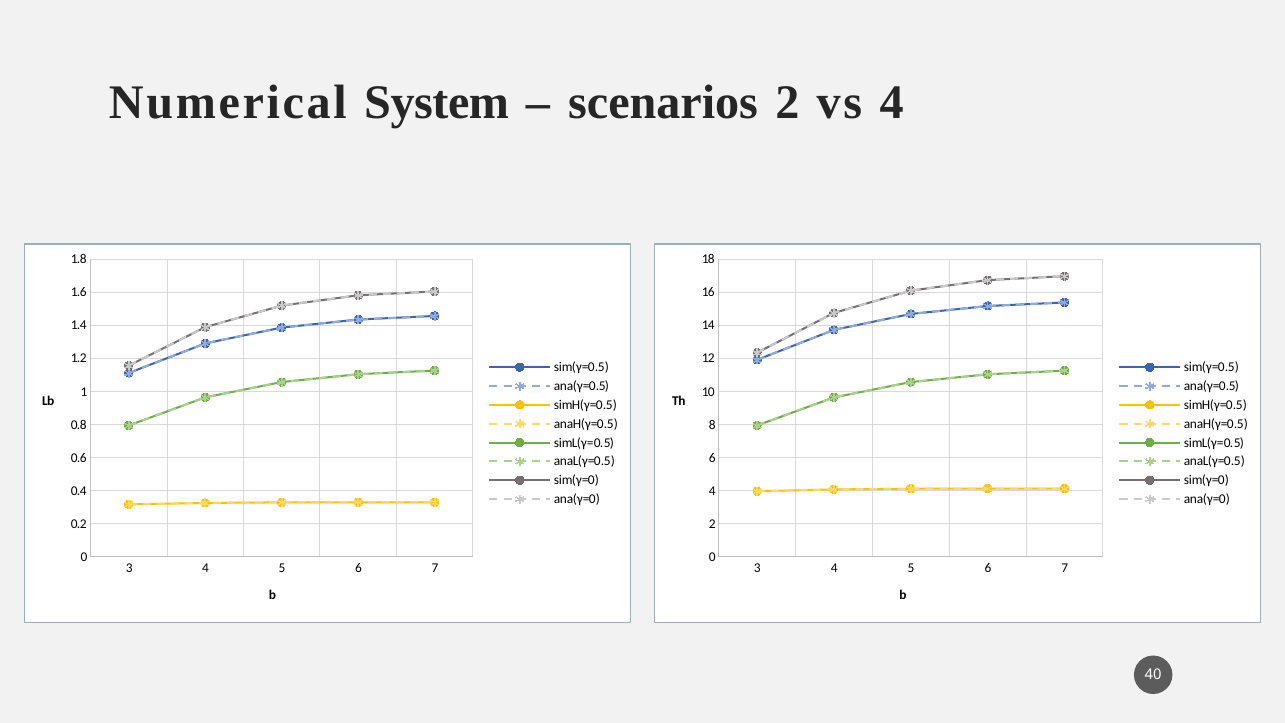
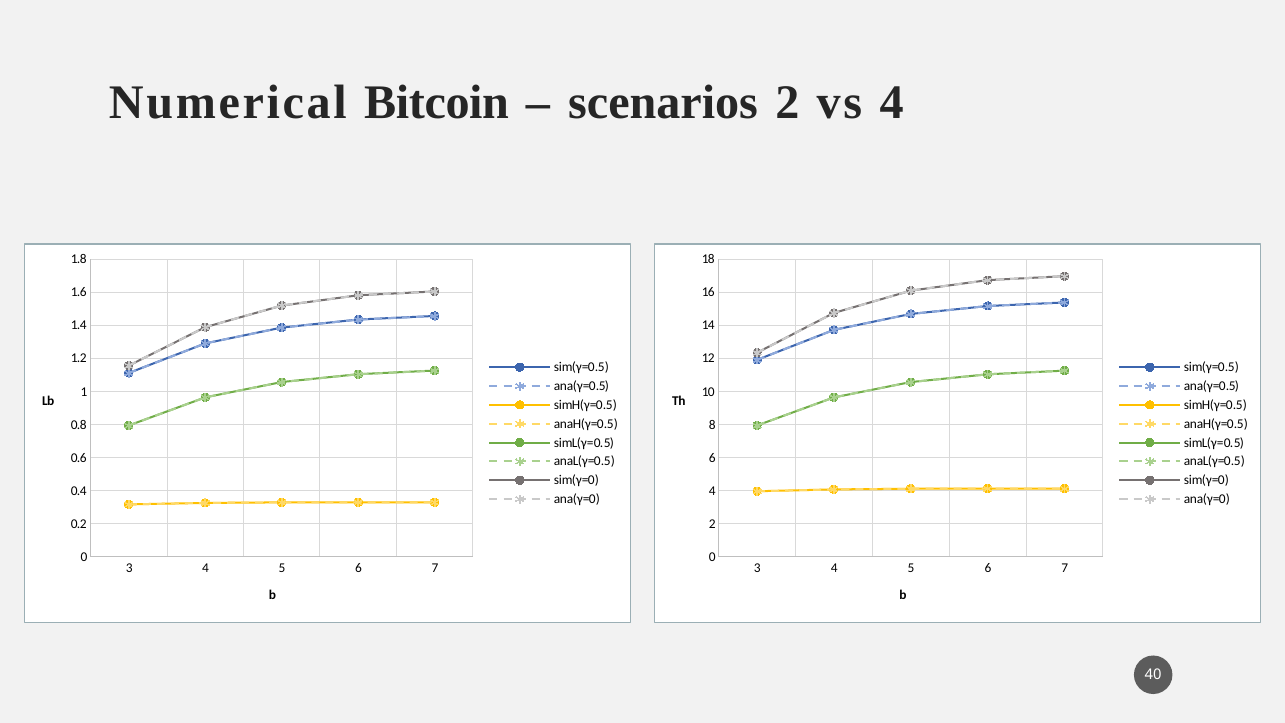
System: System -> Bitcoin (437, 102)
